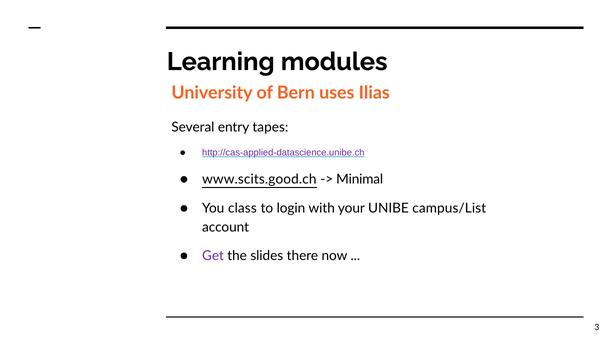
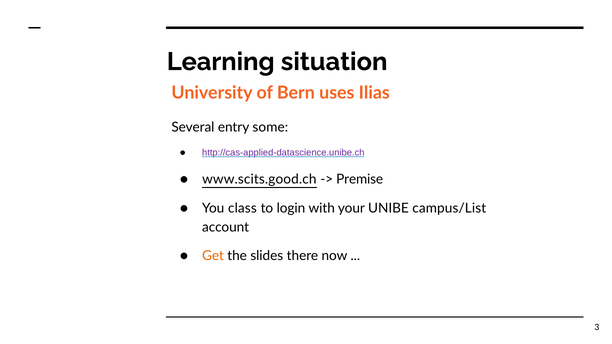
modules: modules -> situation (334, 62)
tapes: tapes -> some (270, 128)
Minimal: Minimal -> Premise (360, 180)
Get colour: purple -> orange (213, 256)
